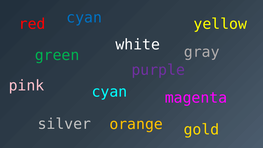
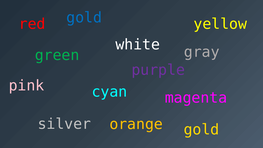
cyan: cyan -> gold (84, 18)
